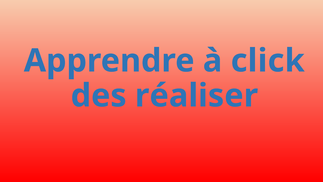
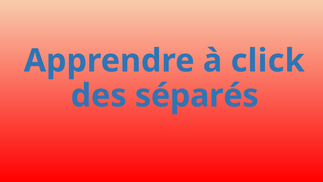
réaliser: réaliser -> séparés (197, 96)
